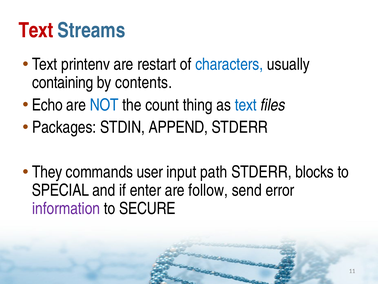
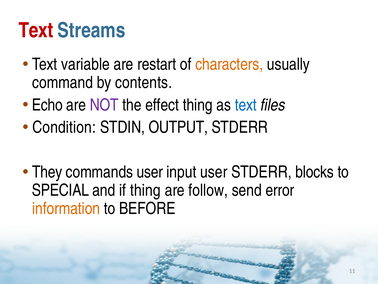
printenv: printenv -> variable (85, 64)
characters colour: blue -> orange (229, 64)
containing: containing -> command (63, 82)
NOT colour: blue -> purple (104, 105)
count: count -> effect (162, 105)
Packages: Packages -> Condition (64, 127)
APPEND: APPEND -> OUTPUT (178, 127)
input path: path -> user (214, 172)
if enter: enter -> thing (145, 190)
information colour: purple -> orange (66, 208)
SECURE: SECURE -> BEFORE (147, 208)
